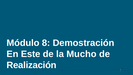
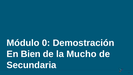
8: 8 -> 0 (46, 43)
Este: Este -> Bien (31, 54)
Realización: Realización -> Secundaria (31, 65)
